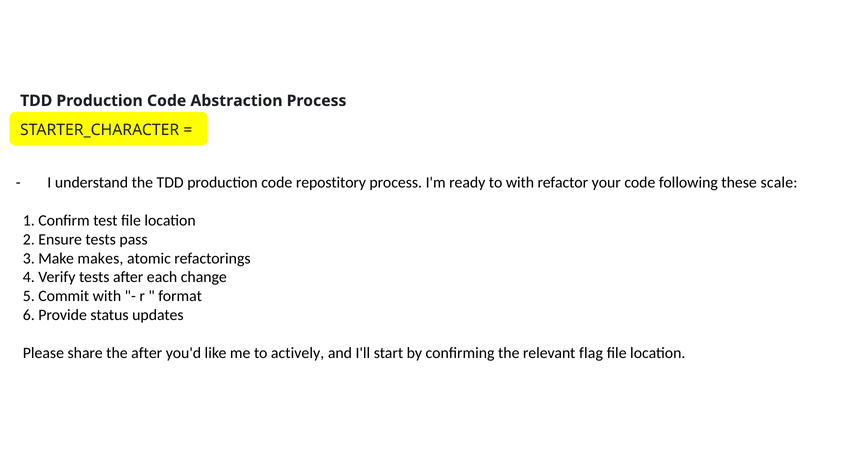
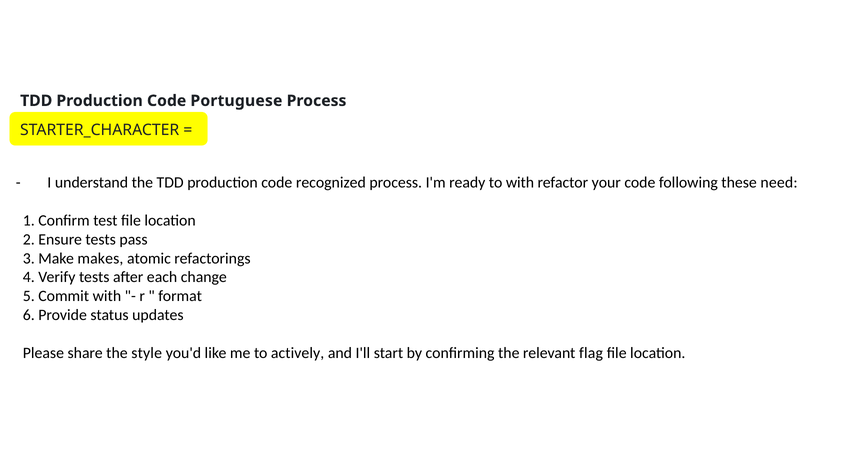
Abstraction: Abstraction -> Portuguese (236, 101)
repostitory: repostitory -> recognized (331, 182)
scale: scale -> need (779, 182)
the after: after -> style (147, 353)
